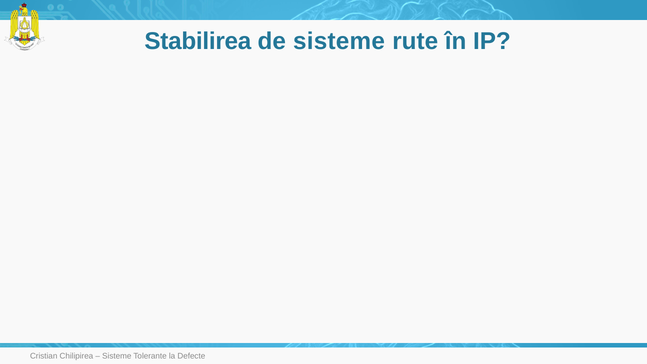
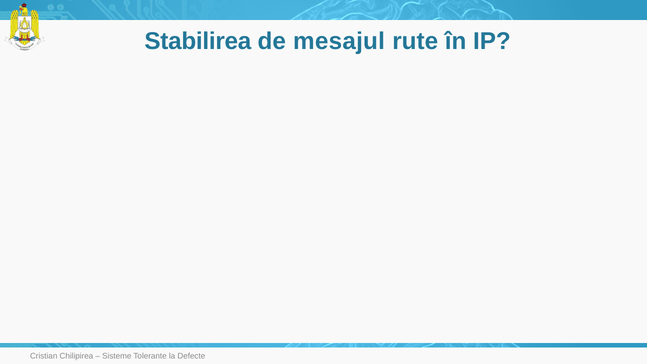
de sisteme: sisteme -> mesajul (339, 41)
